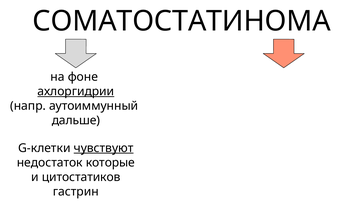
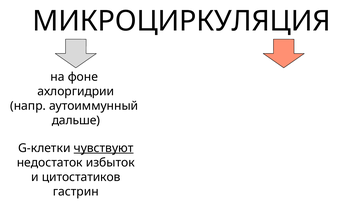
СОМАТОСТАТИНОМА: СОМАТОСТАТИНОМА -> МИКРОЦИРКУЛЯЦИЯ (182, 21)
ахлоргидрии underline: present -> none (76, 92)
которые: которые -> избыток (110, 163)
